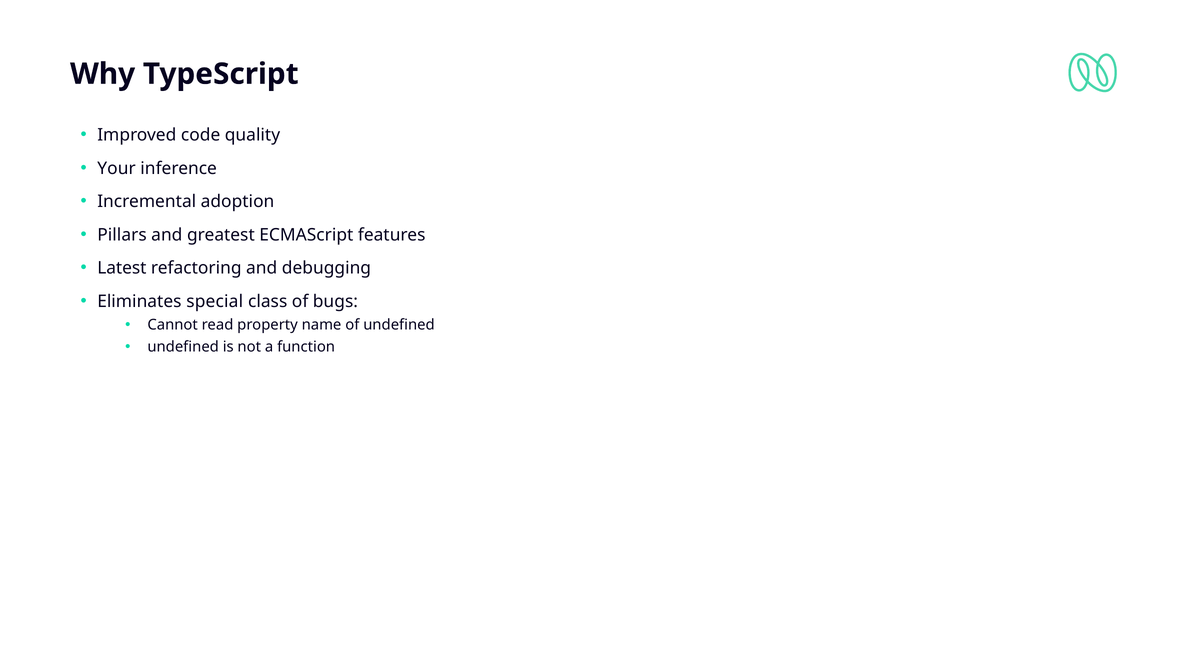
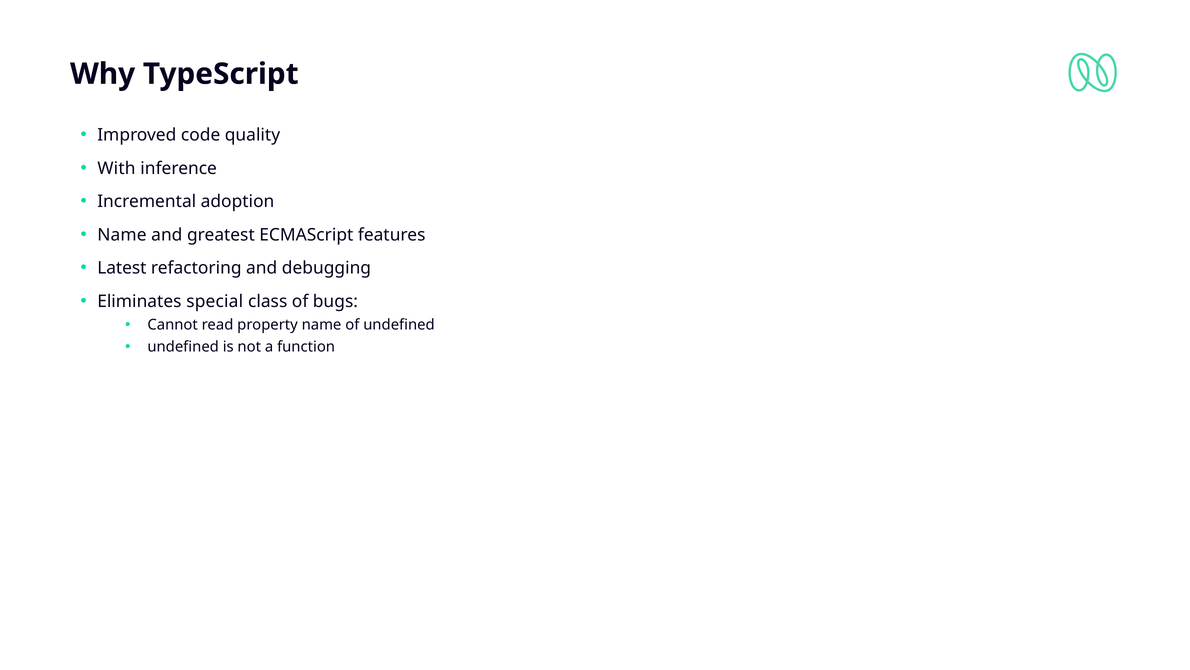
Your: Your -> With (116, 168)
Pillars: Pillars -> Name (122, 235)
